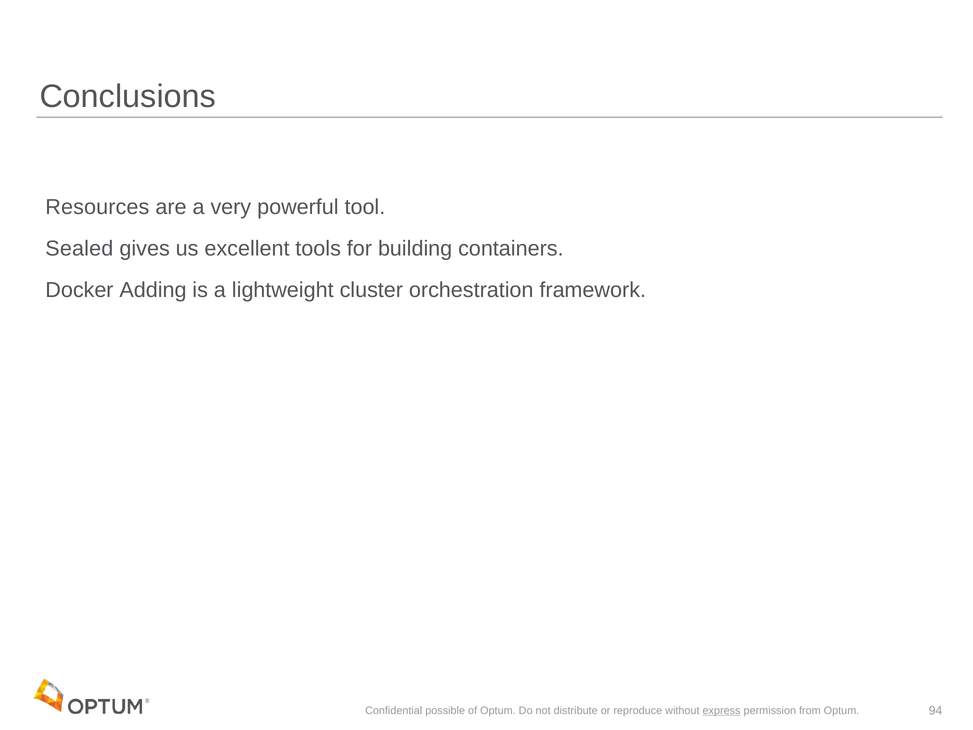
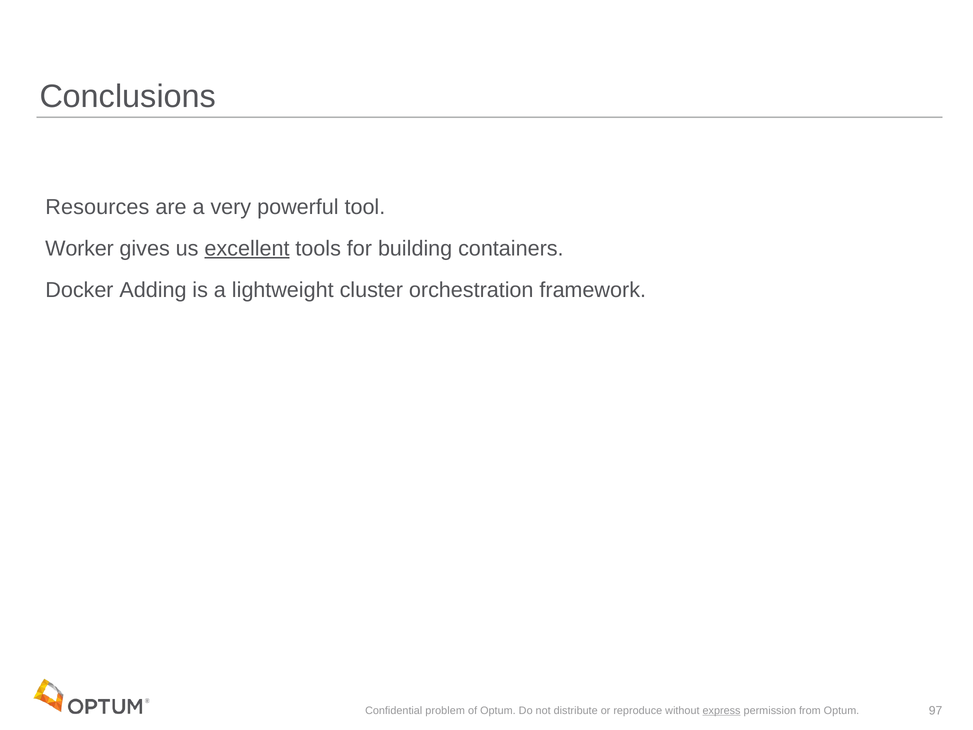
Sealed: Sealed -> Worker (80, 248)
excellent underline: none -> present (247, 248)
possible: possible -> problem (445, 710)
94: 94 -> 97 (936, 710)
